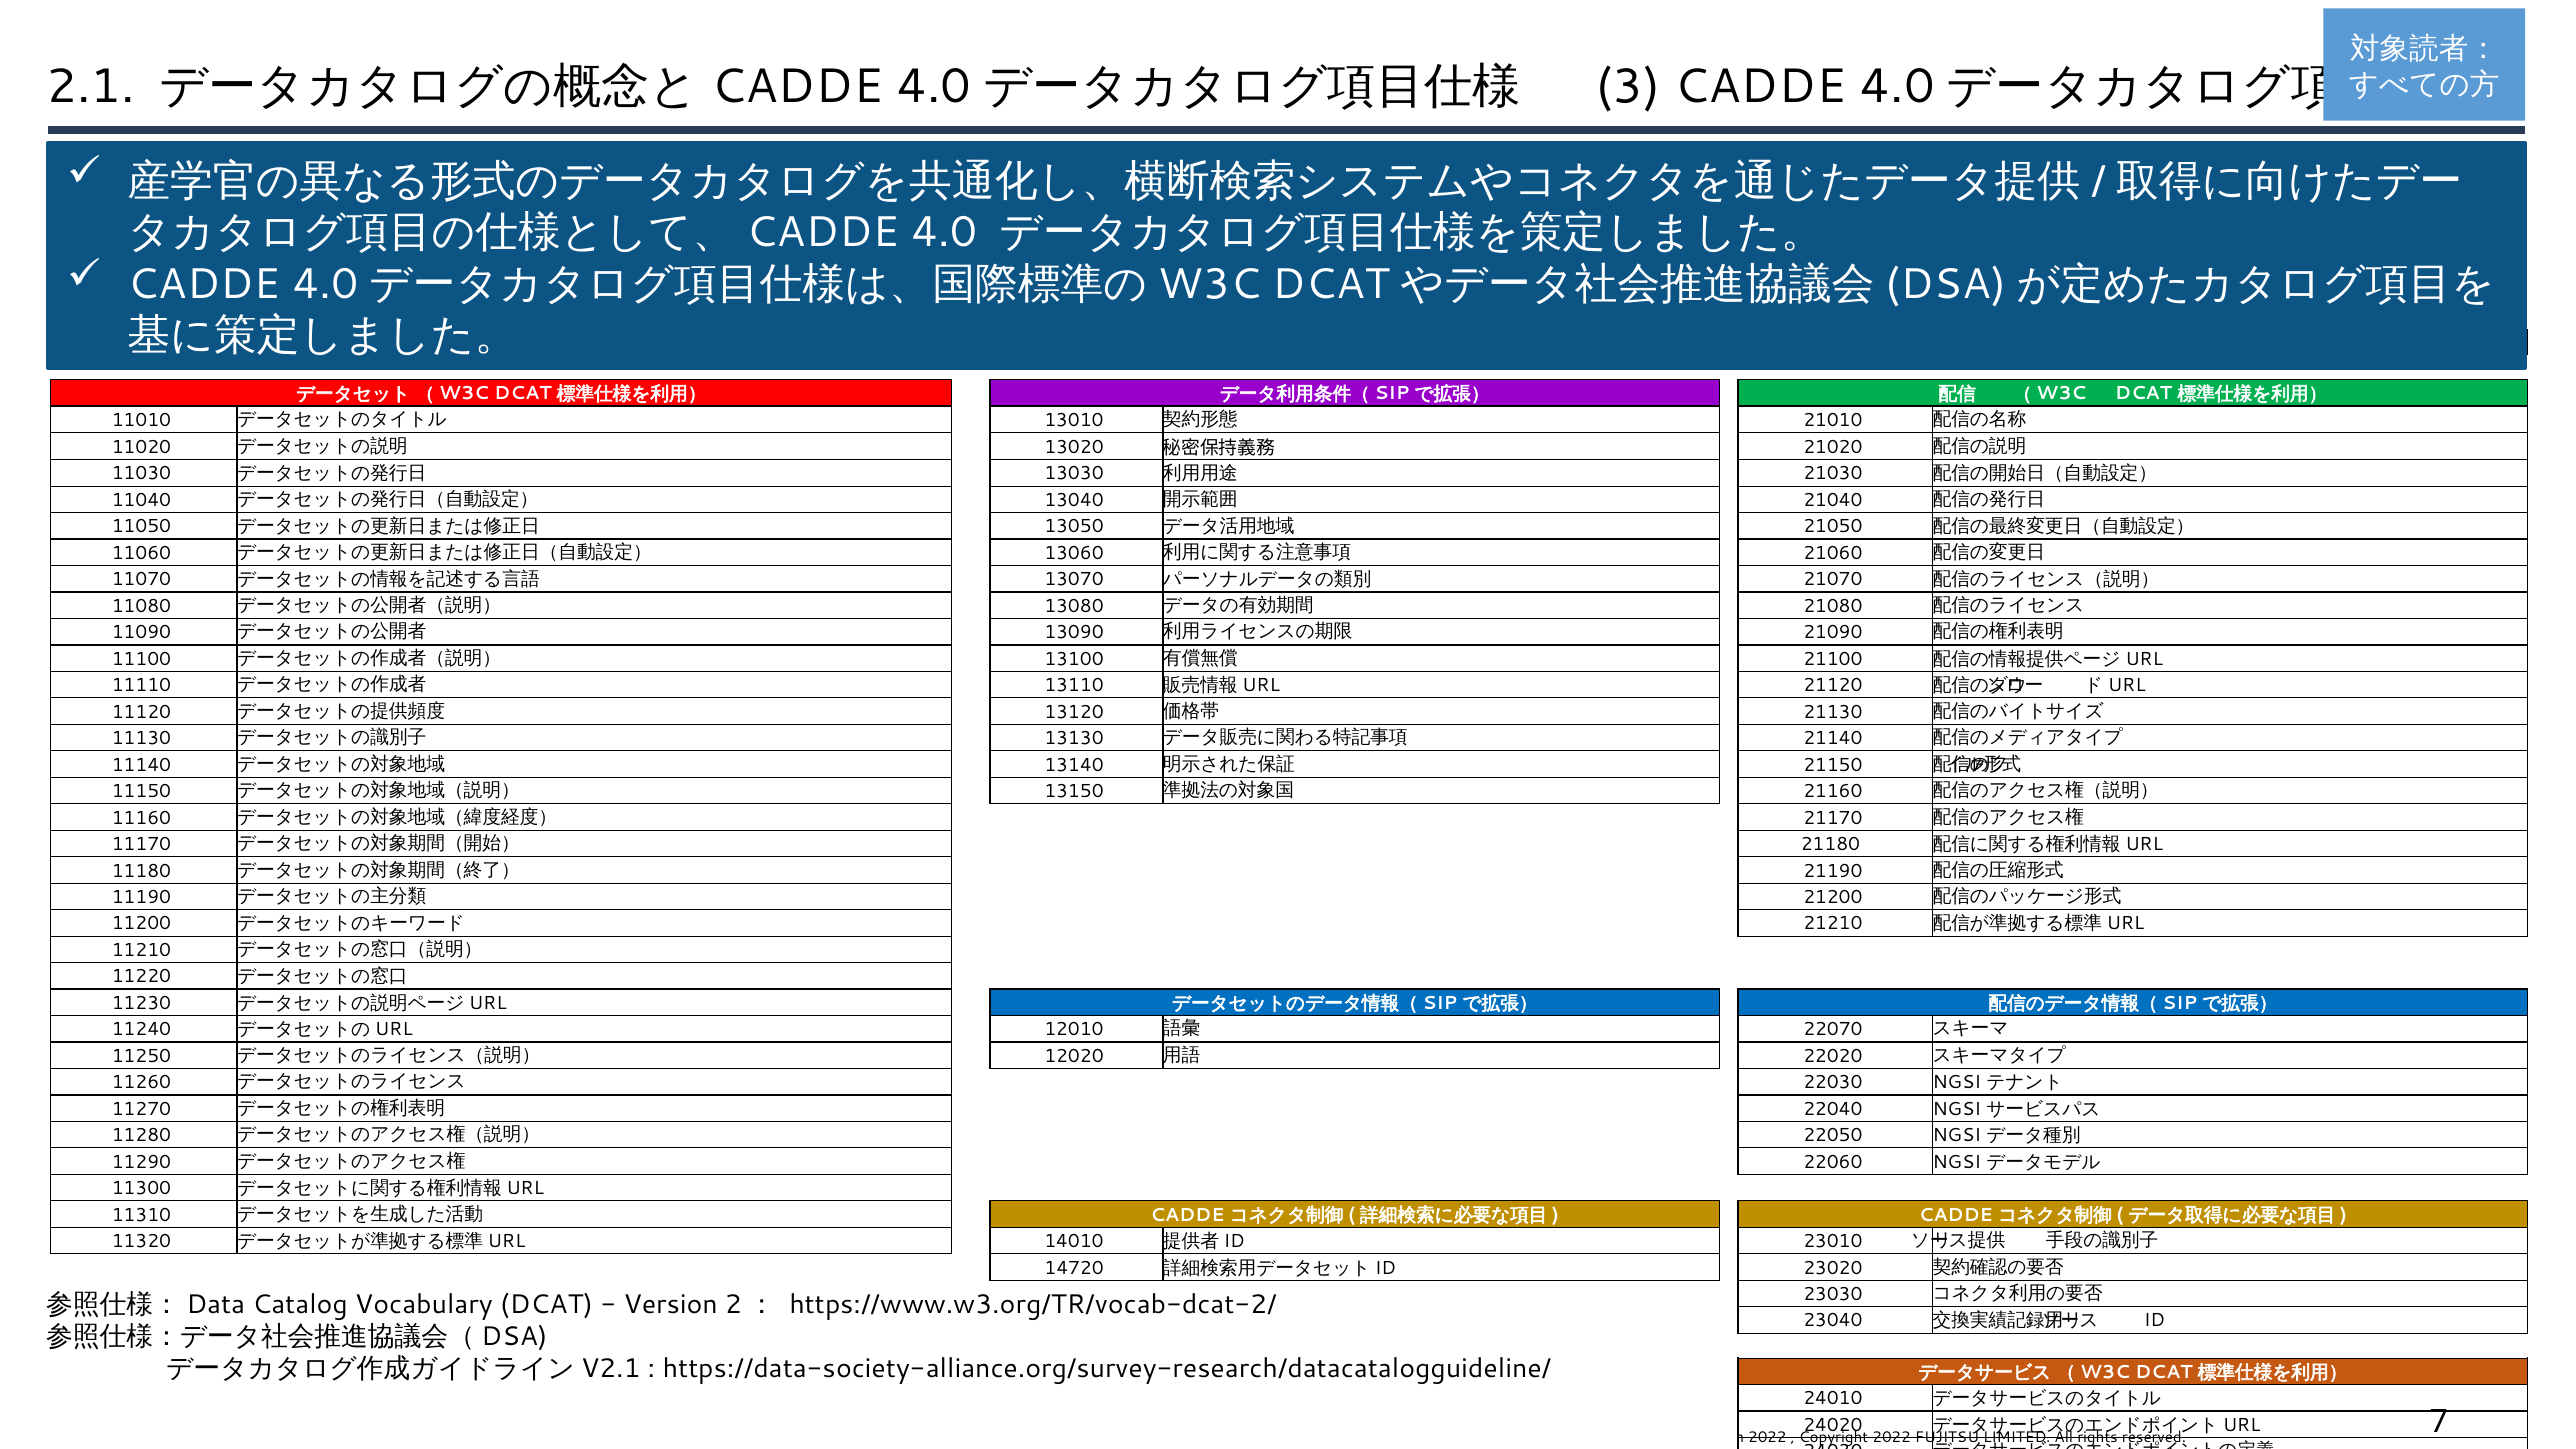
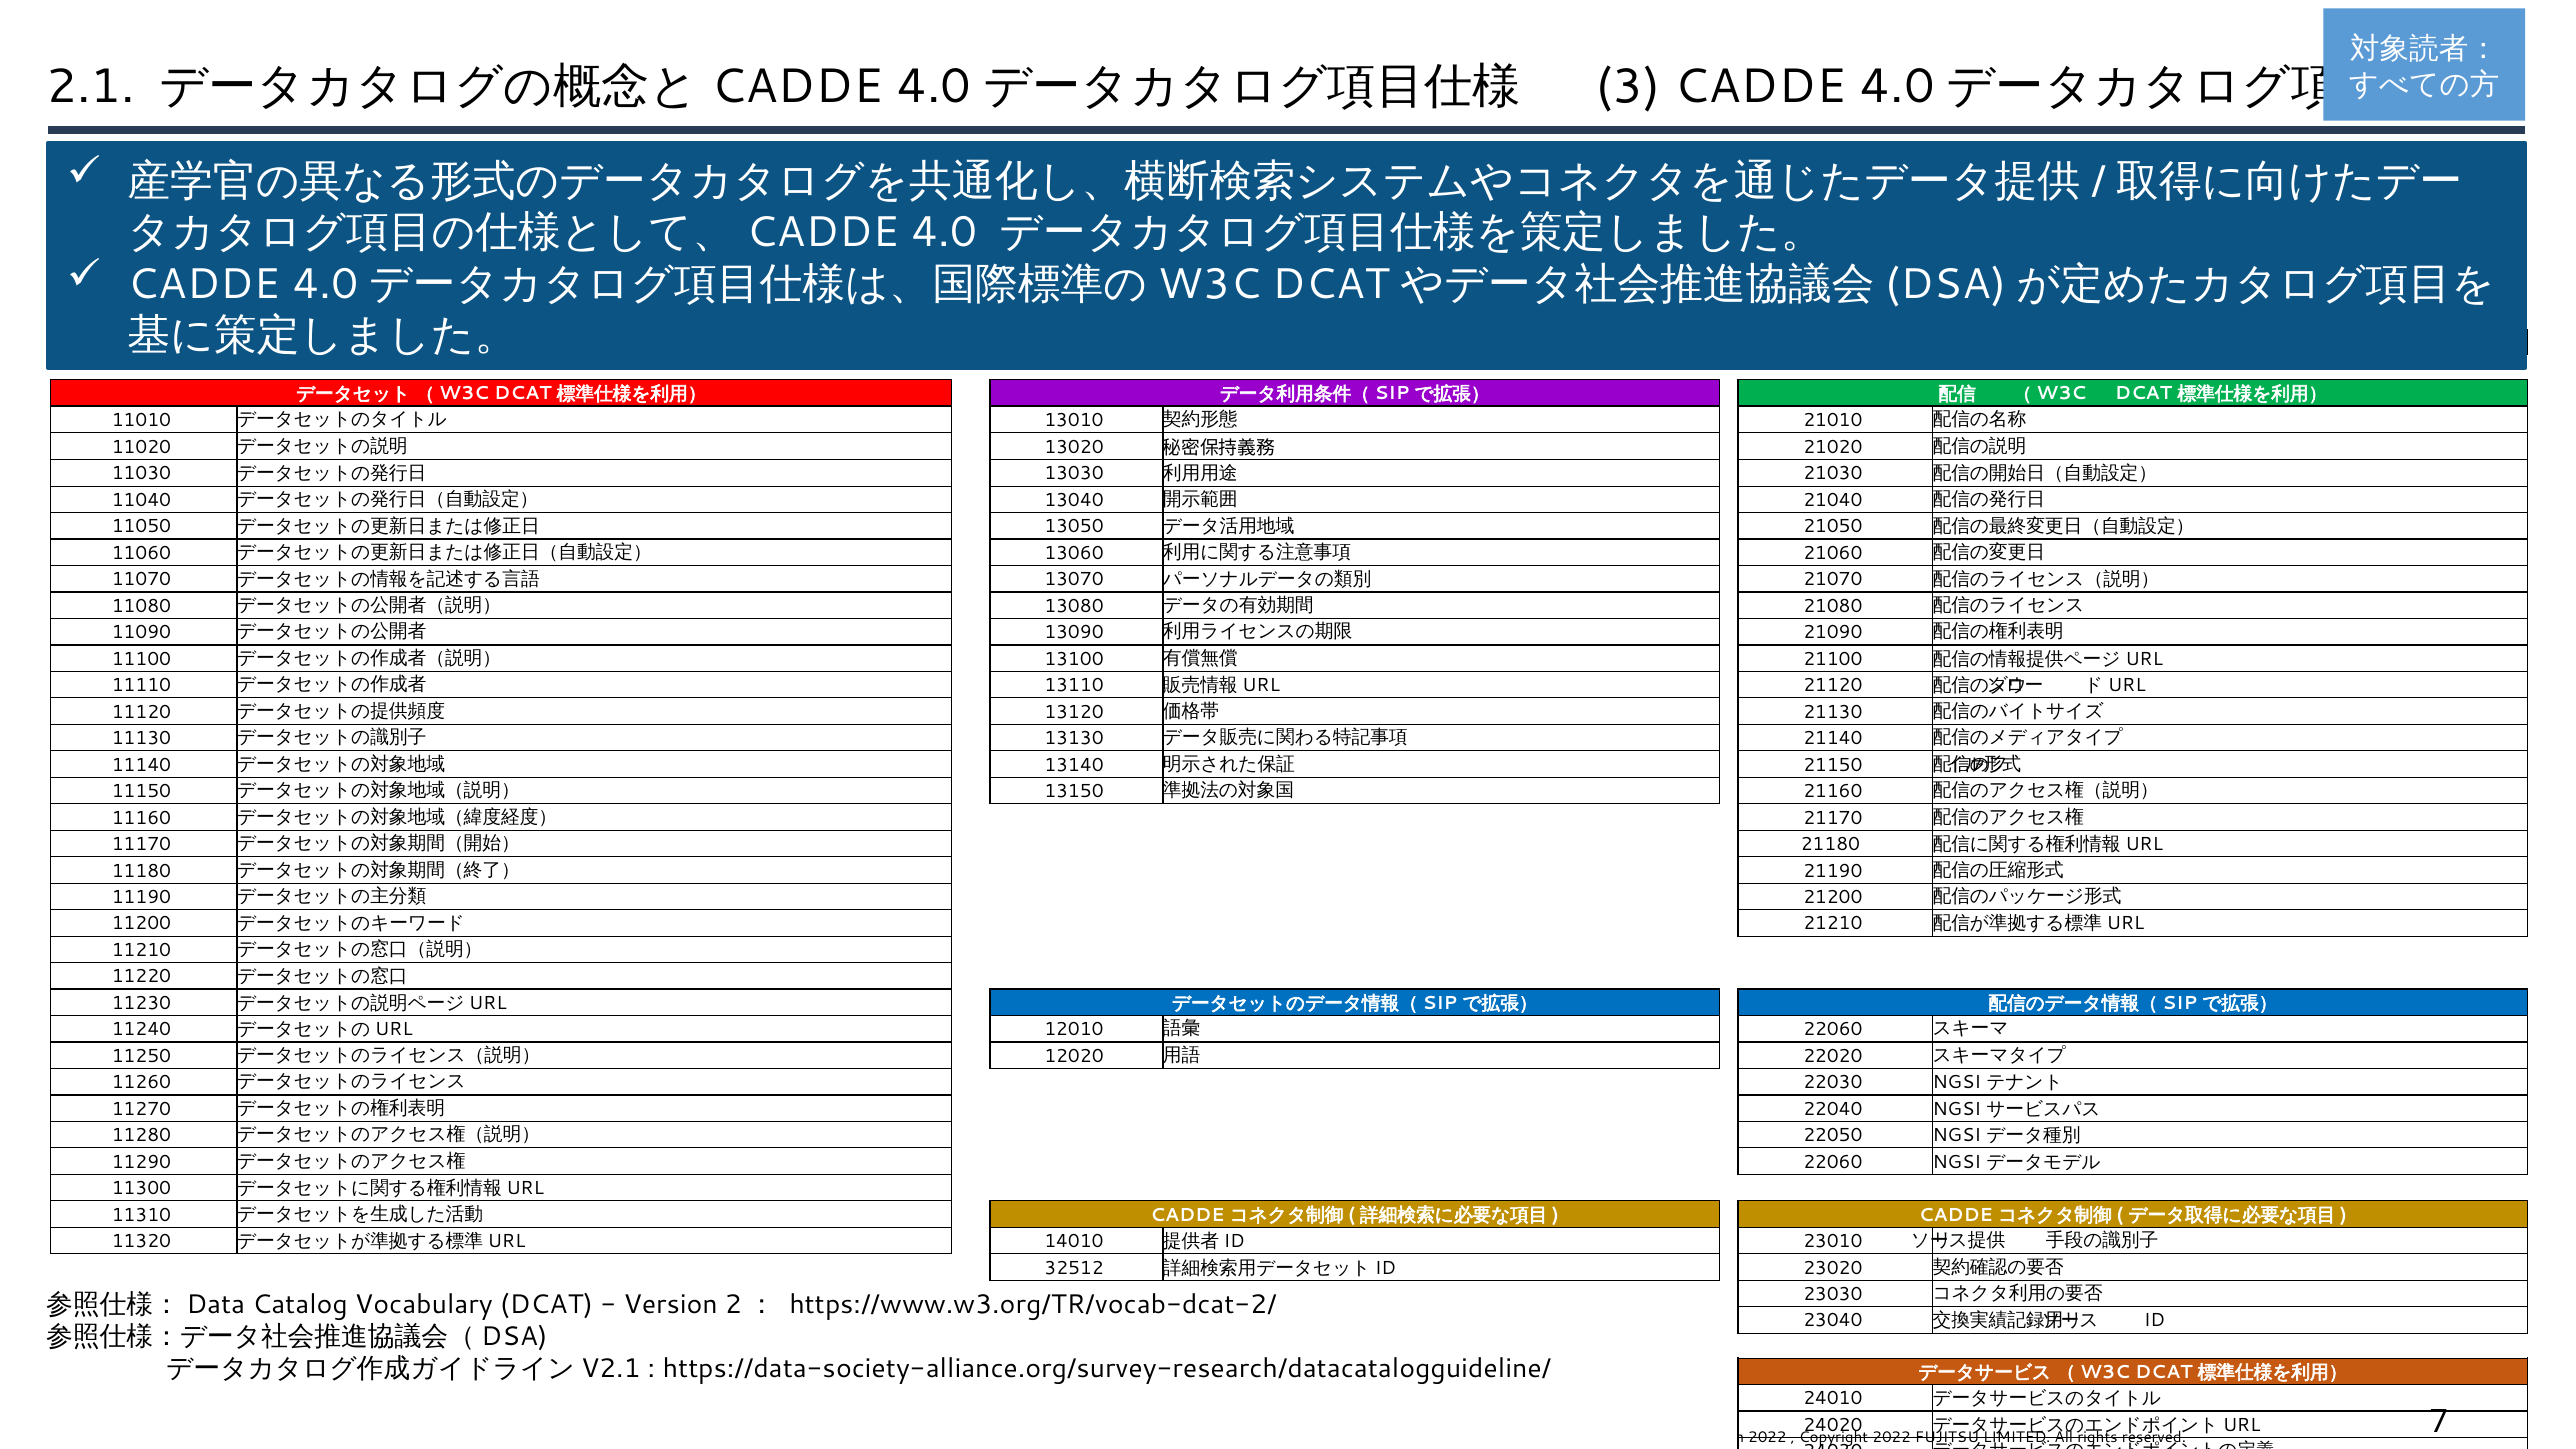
22070: 22070 -> 22060 (1833, 1030)
14720: 14720 -> 32512 (1074, 1268)
